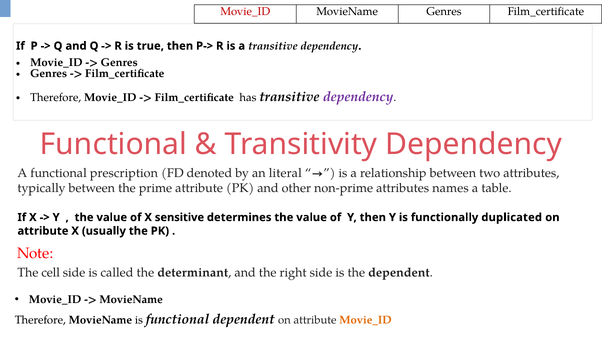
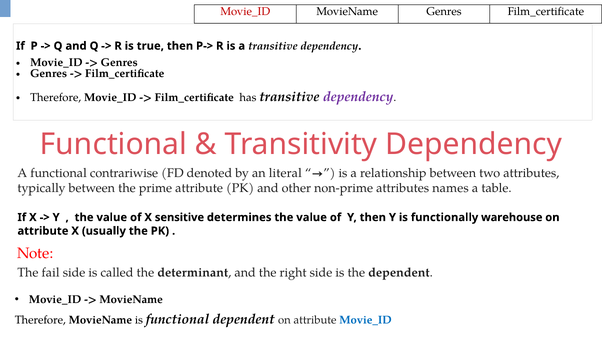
prescription: prescription -> contrariwise (124, 173)
duplicated: duplicated -> warehouse (512, 217)
cell: cell -> fail (51, 272)
Movie_ID colour: orange -> blue (366, 320)
